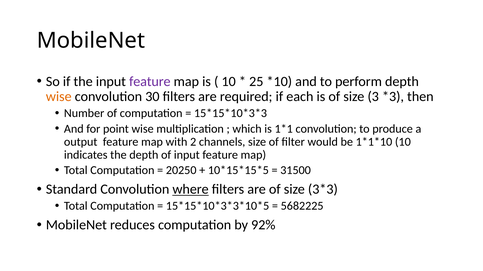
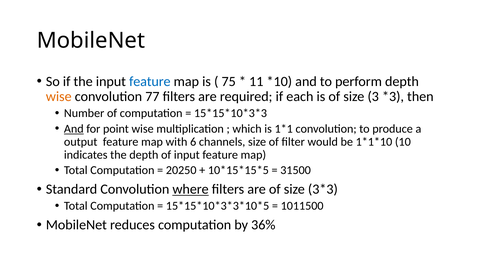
feature colour: purple -> blue (150, 82)
10: 10 -> 75 (229, 82)
25: 25 -> 11 (256, 82)
30: 30 -> 77 (152, 97)
And underline: none -> present (74, 129)
2: 2 -> 6 (193, 142)
5682225: 5682225 -> 1011500 (302, 206)
92%: 92% -> 36% (263, 226)
